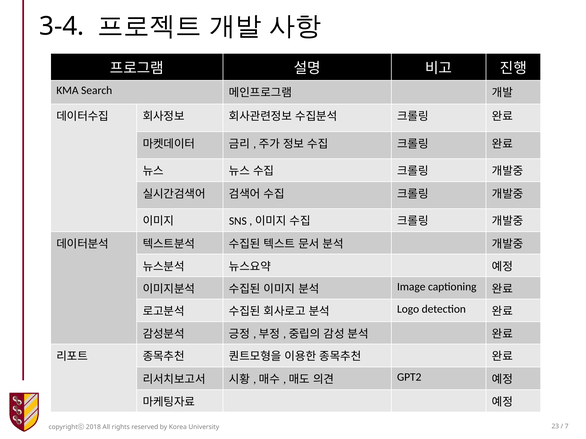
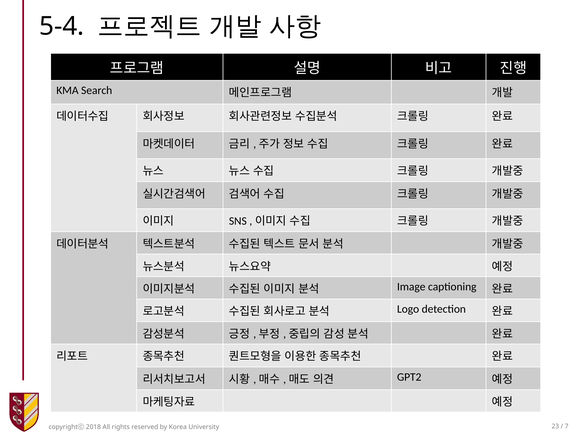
3-4: 3-4 -> 5-4 (62, 26)
